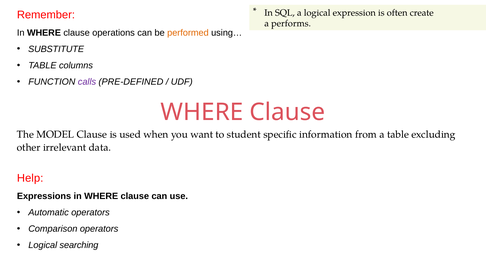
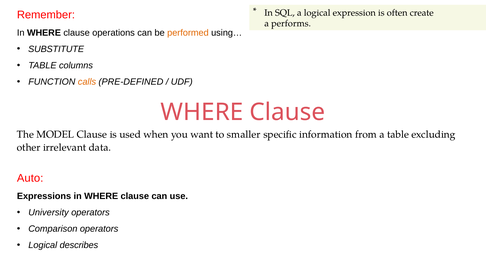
calls colour: purple -> orange (87, 82)
student: student -> smaller (244, 135)
Help: Help -> Auto (30, 178)
Automatic: Automatic -> University (49, 213)
searching: searching -> describes (79, 246)
